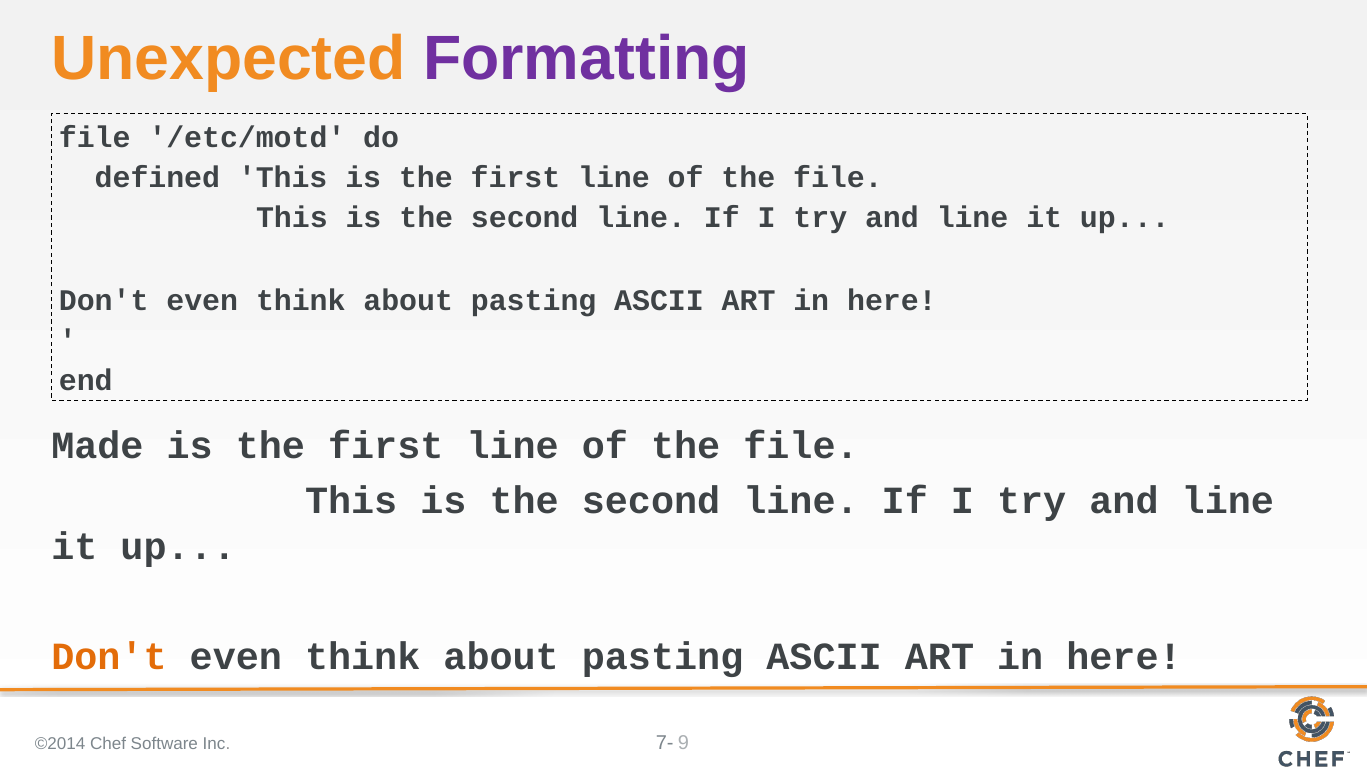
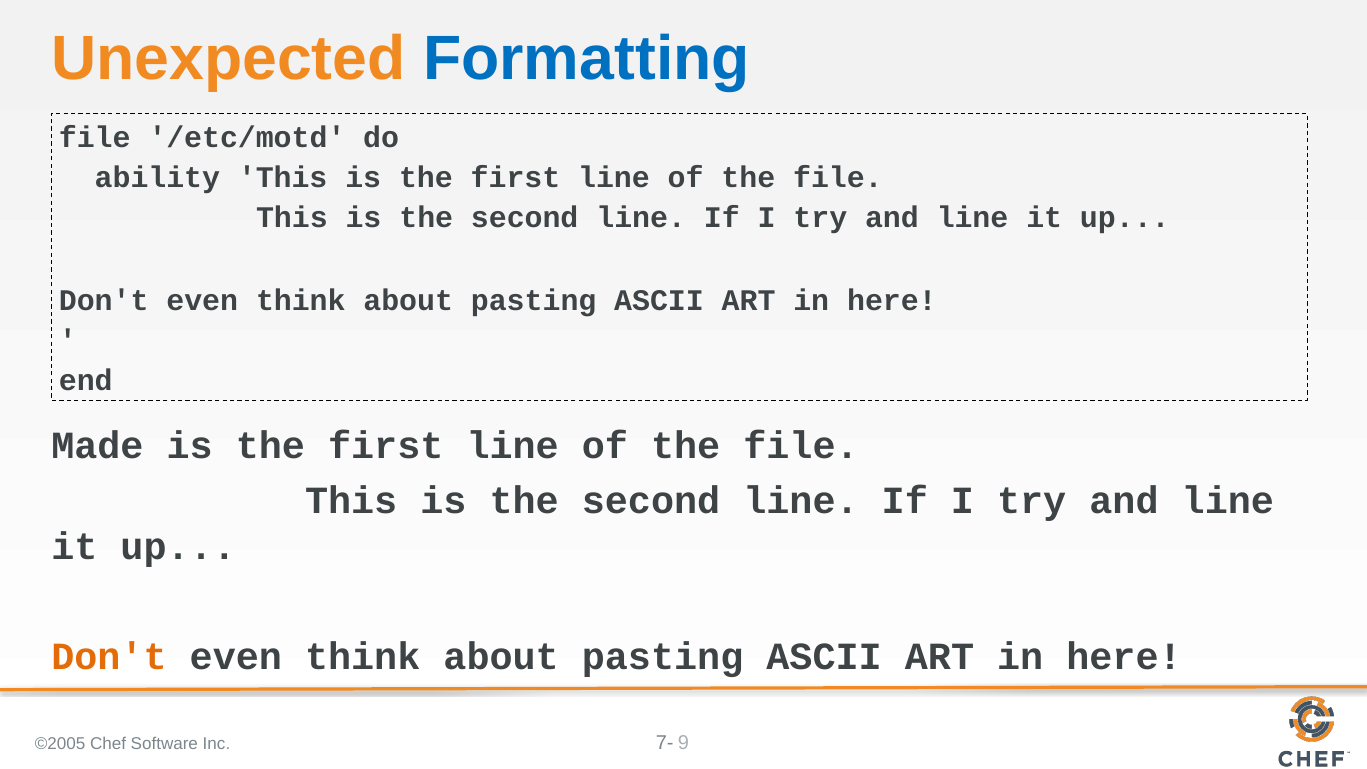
Formatting colour: purple -> blue (586, 59)
defined: defined -> ability (157, 177)
©2014: ©2014 -> ©2005 (60, 744)
